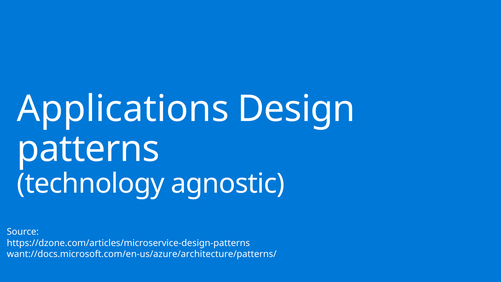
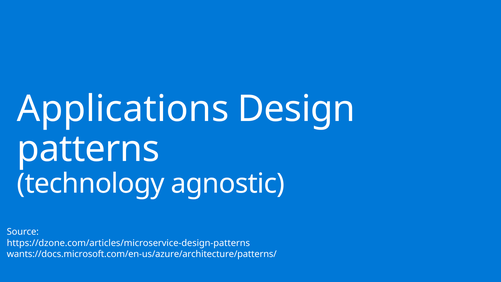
want://docs.microsoft.com/en-us/azure/architecture/patterns/: want://docs.microsoft.com/en-us/azure/architecture/patterns/ -> wants://docs.microsoft.com/en-us/azure/architecture/patterns/ (142, 254)
